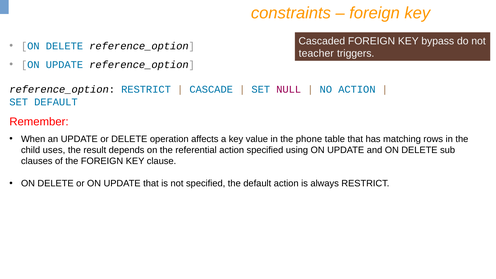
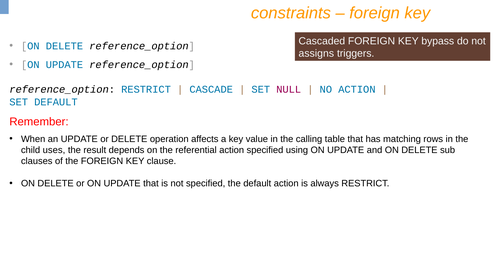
teacher: teacher -> assigns (316, 53)
phone: phone -> calling (309, 139)
